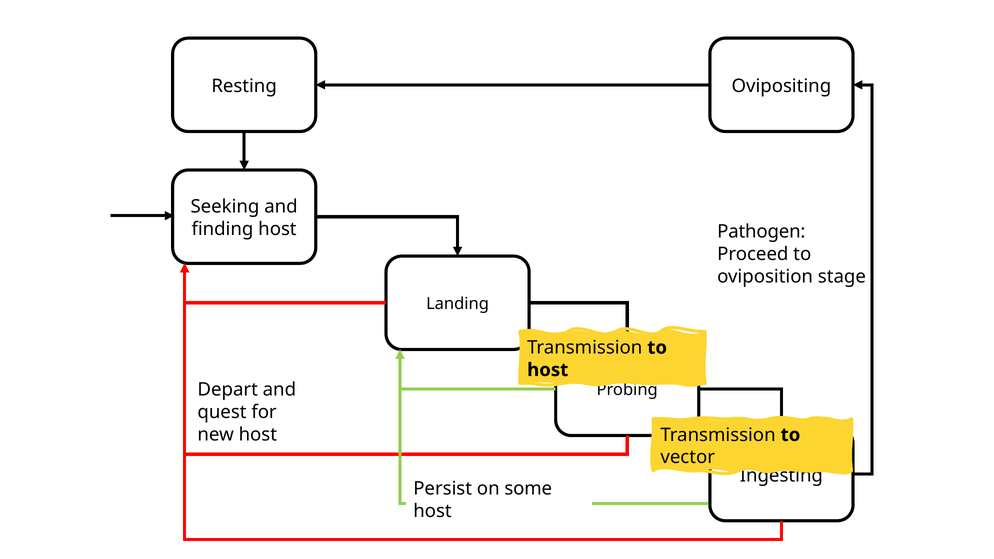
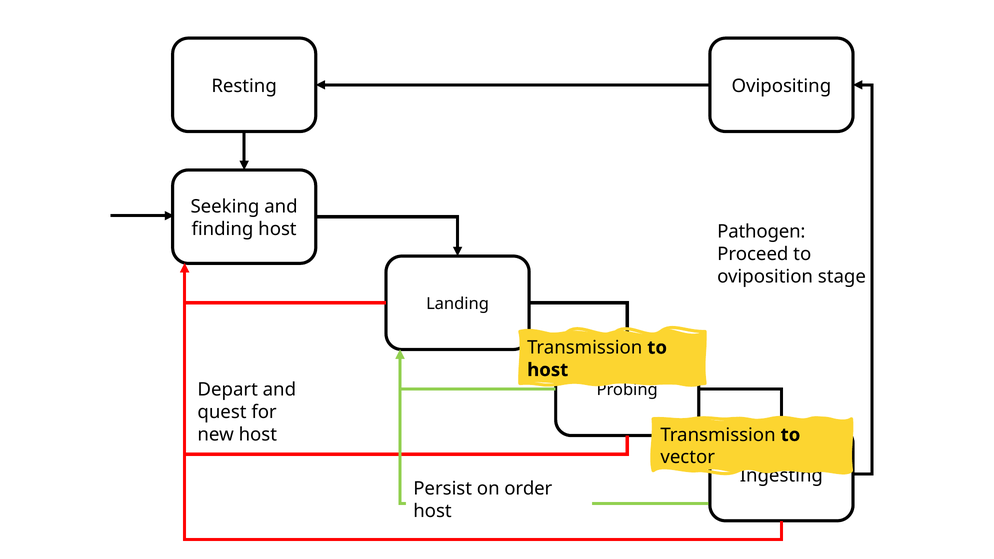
some: some -> order (528, 489)
